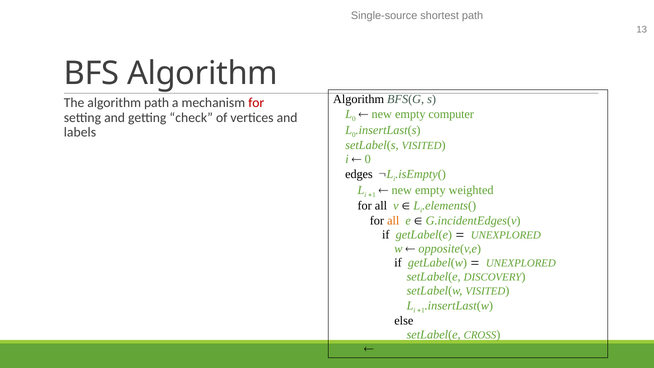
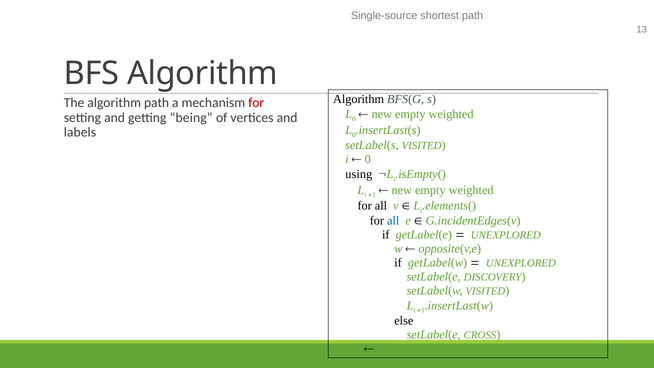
computer: computer -> weighted (451, 114)
check: check -> being (191, 118)
edges: edges -> using (359, 174)
all colour: orange -> blue (393, 221)
